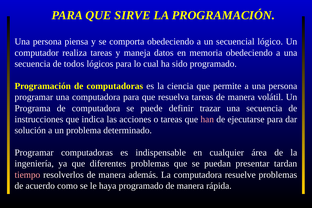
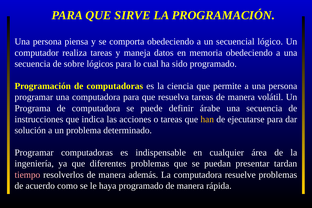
todos: todos -> sobre (74, 64)
trazar: trazar -> árabe (210, 108)
han colour: pink -> yellow (207, 119)
